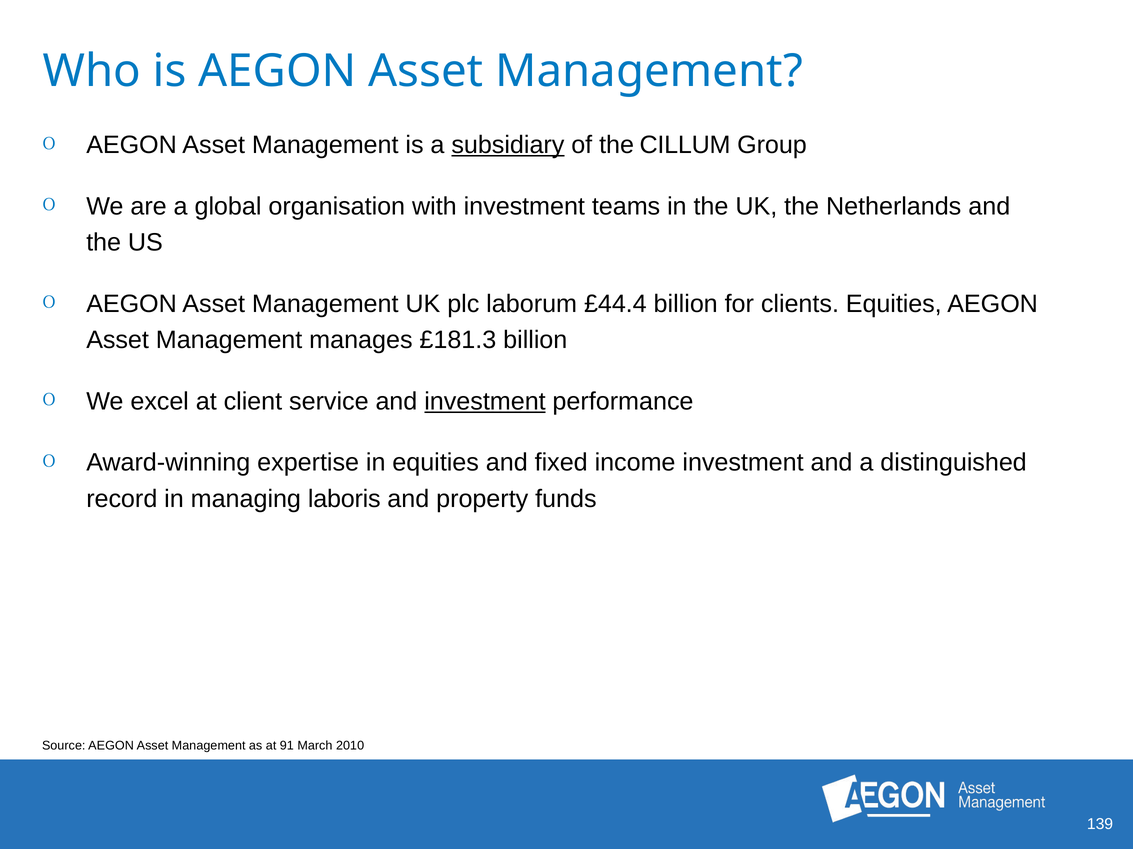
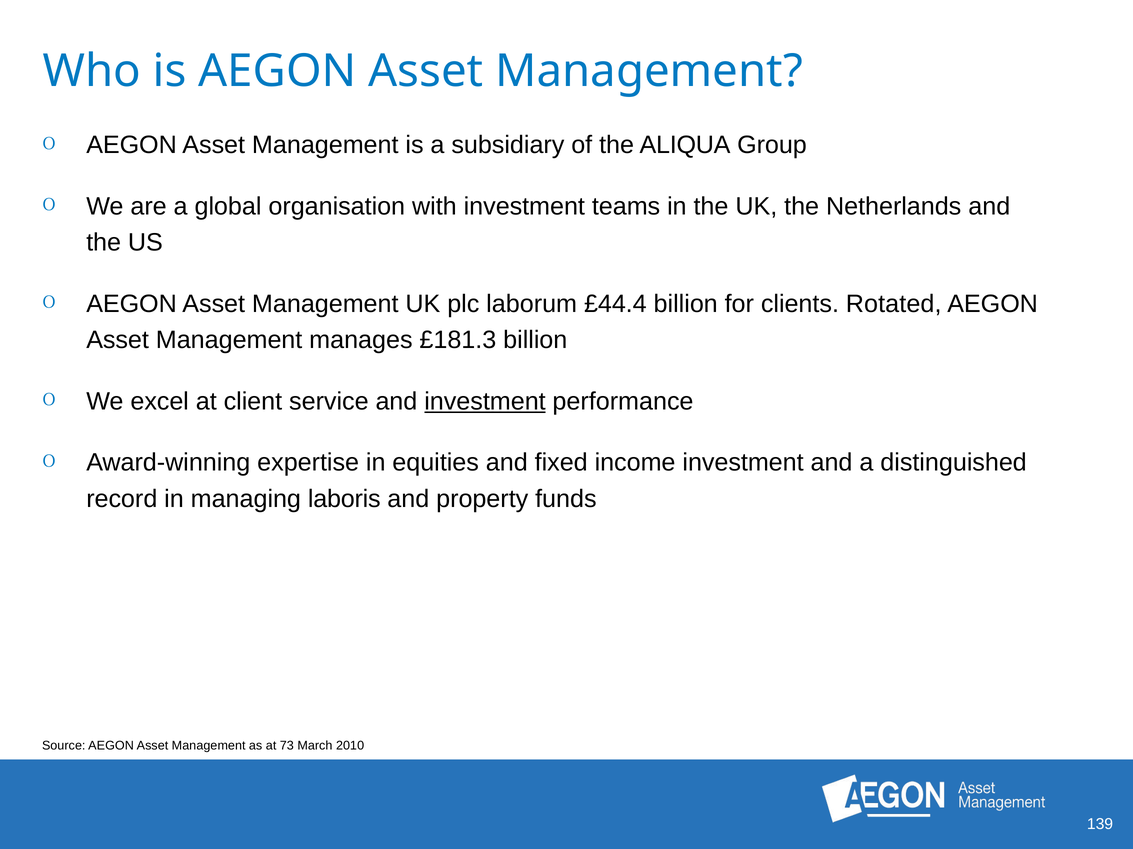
subsidiary underline: present -> none (508, 145)
CILLUM: CILLUM -> ALIQUA (685, 145)
clients Equities: Equities -> Rotated (894, 304)
91: 91 -> 73 (287, 746)
